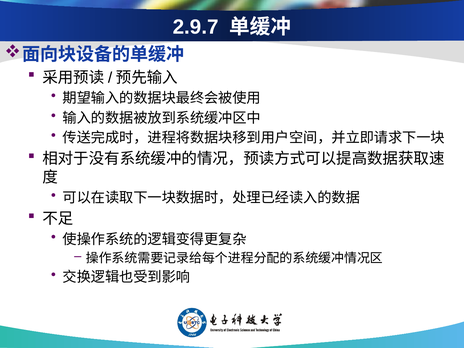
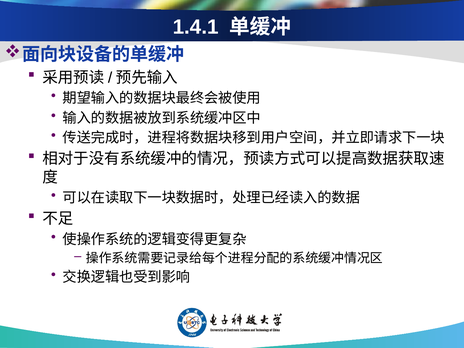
2.9.7: 2.9.7 -> 1.4.1 (196, 27)
